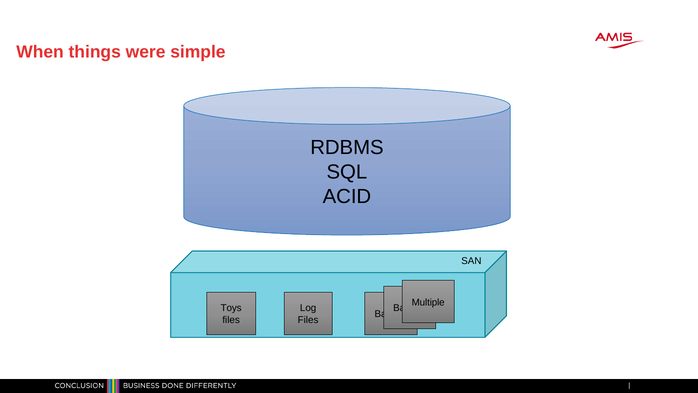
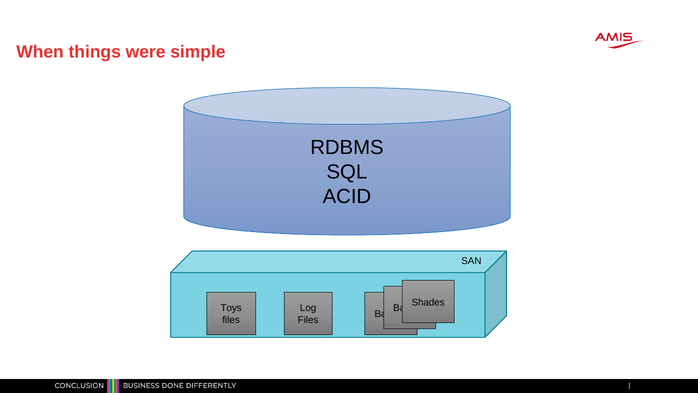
Multiple: Multiple -> Shades (428, 302)
